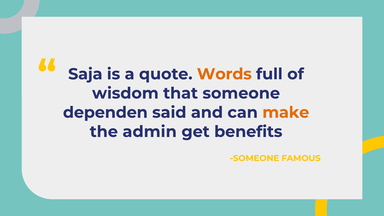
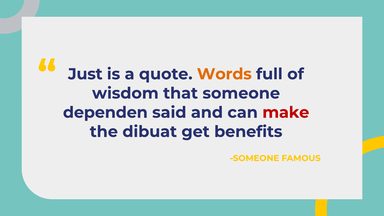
Saja: Saja -> Just (85, 74)
make colour: orange -> red (286, 112)
admin: admin -> dibuat (150, 132)
